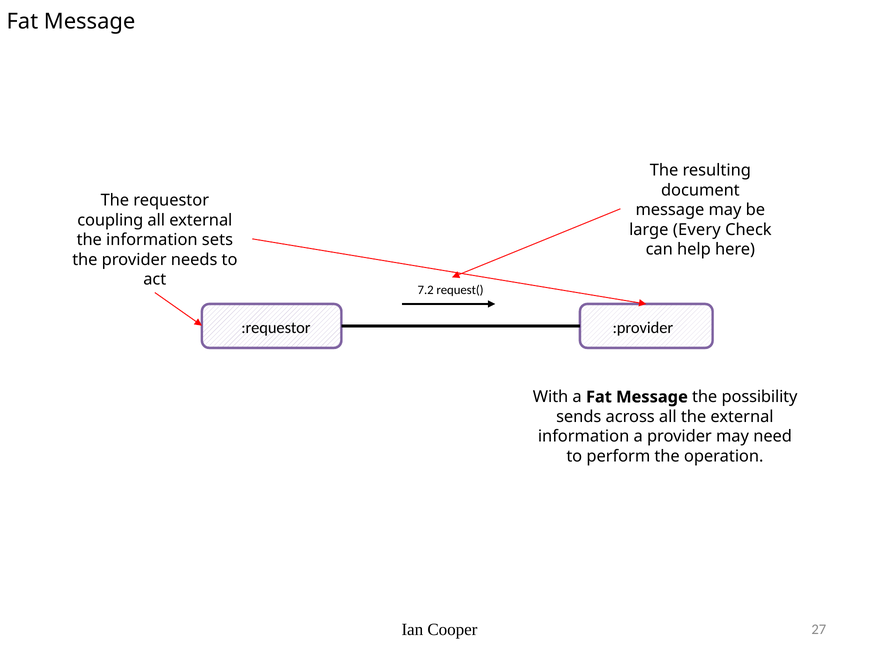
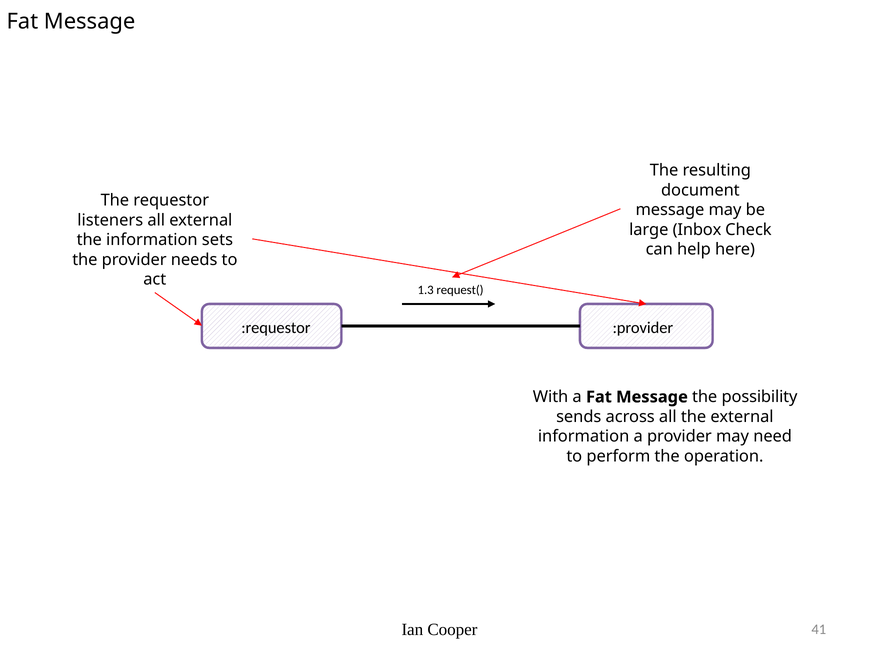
coupling: coupling -> listeners (110, 220)
Every: Every -> Inbox (697, 230)
7.2: 7.2 -> 1.3 (426, 290)
27: 27 -> 41 (819, 629)
